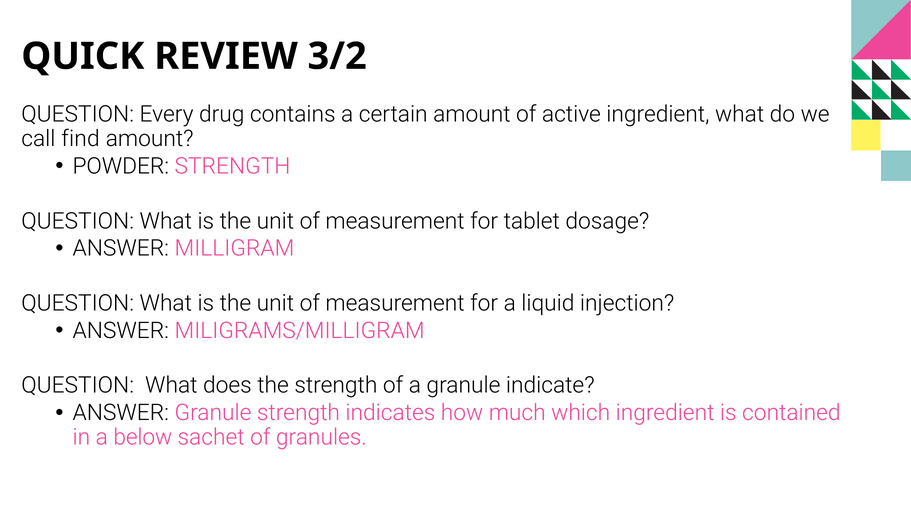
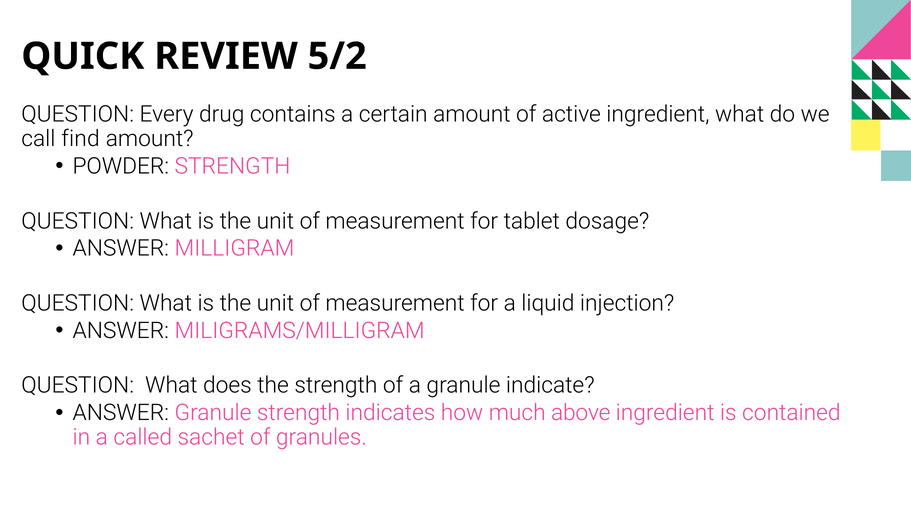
3/2: 3/2 -> 5/2 (337, 56)
which: which -> above (581, 413)
below: below -> called (143, 438)
